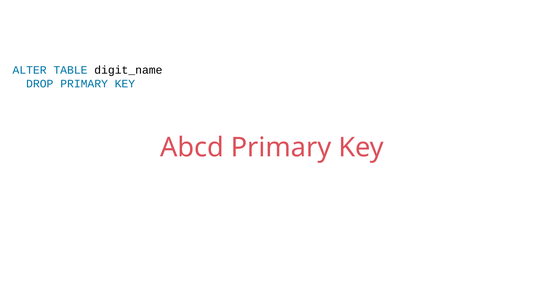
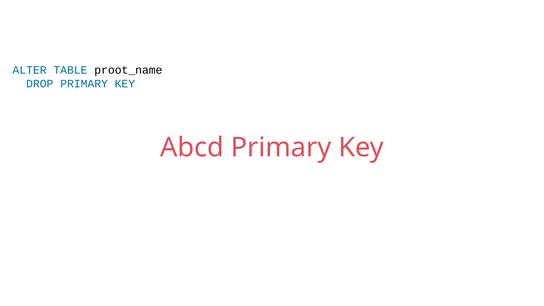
digit_name: digit_name -> proot_name (128, 70)
